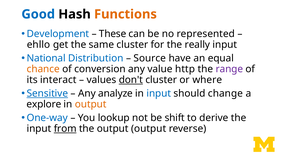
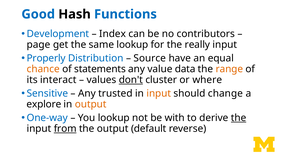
Functions colour: orange -> blue (125, 14)
These: These -> Index (113, 34)
represented: represented -> contributors (206, 34)
ehllo: ehllo -> page (39, 45)
same cluster: cluster -> lookup (132, 45)
National: National -> Properly (46, 58)
conversion: conversion -> statements (100, 69)
http: http -> data (185, 69)
range colour: purple -> orange (229, 69)
Sensitive underline: present -> none (47, 93)
analyze: analyze -> trusted (115, 93)
input colour: blue -> orange (159, 93)
shift: shift -> with (175, 118)
the underline: none -> present (239, 118)
output output: output -> default (149, 129)
